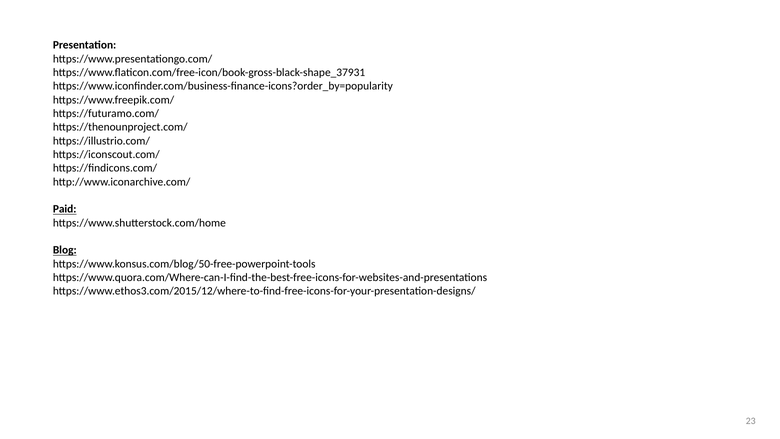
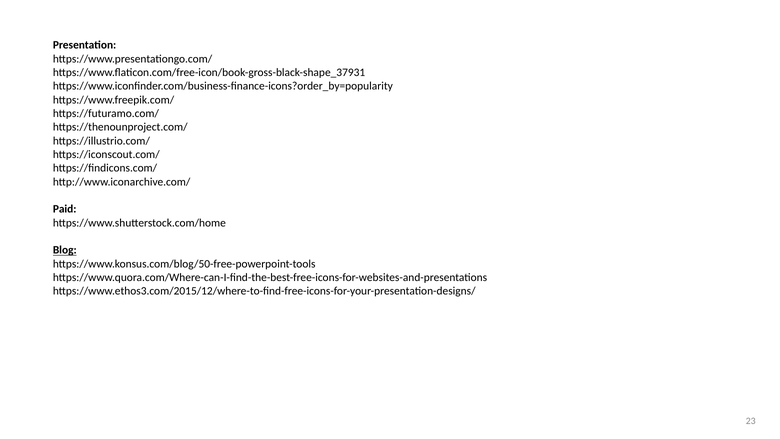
Paid underline: present -> none (65, 209)
